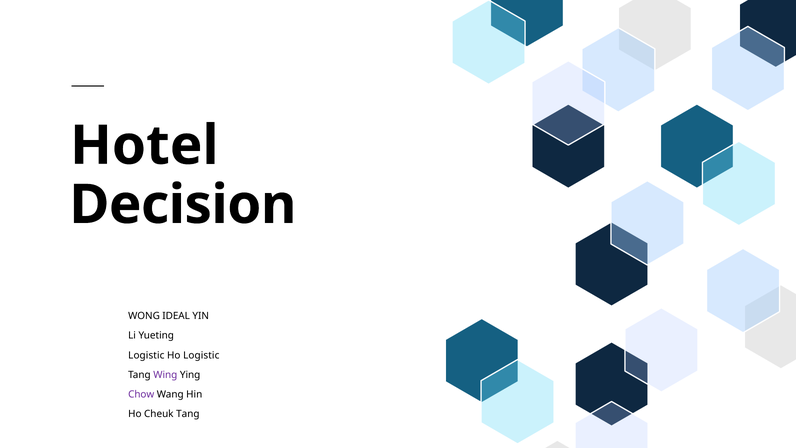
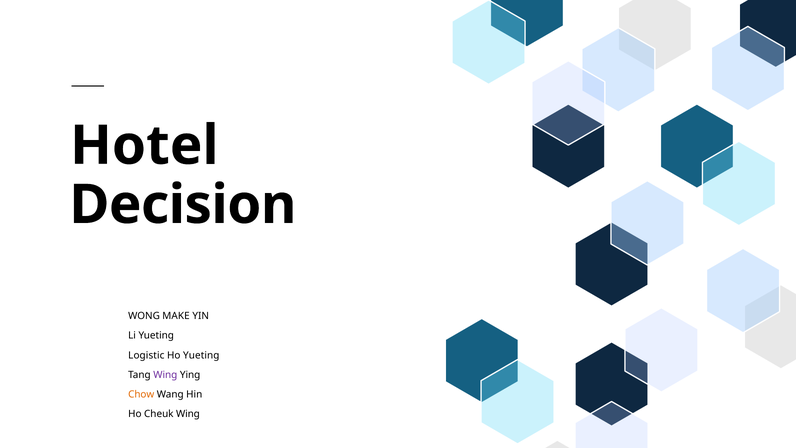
IDEAL: IDEAL -> MAKE (176, 316)
Ho Logistic: Logistic -> Yueting (201, 355)
Chow colour: purple -> orange (141, 394)
Cheuk Tang: Tang -> Wing (188, 414)
